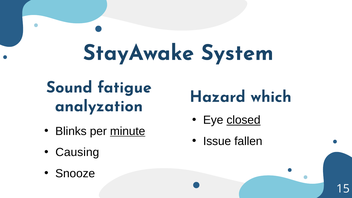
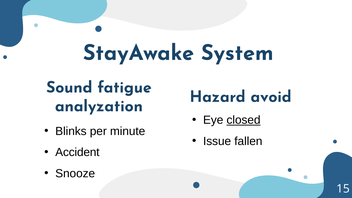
which: which -> avoid (271, 97)
minute underline: present -> none (128, 131)
Causing: Causing -> Accident (77, 152)
